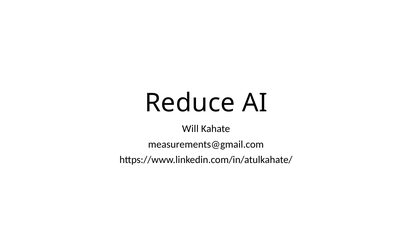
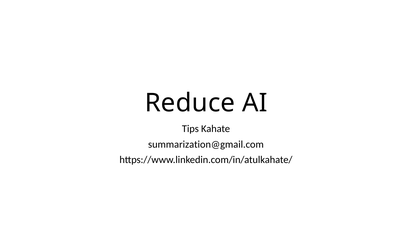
Will: Will -> Tips (190, 129)
measurements@gmail.com: measurements@gmail.com -> summarization@gmail.com (206, 144)
